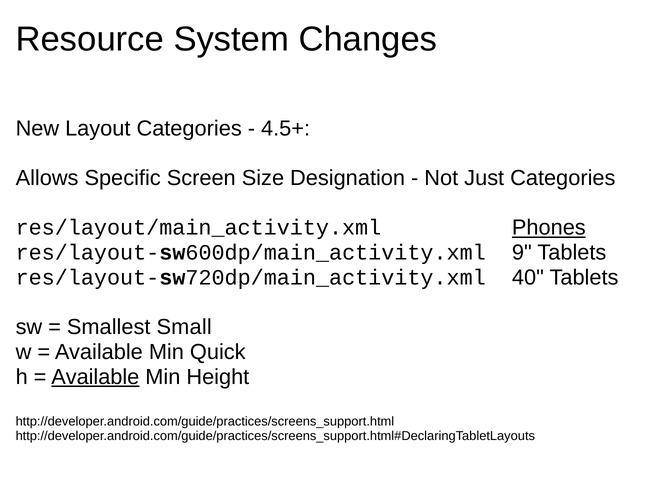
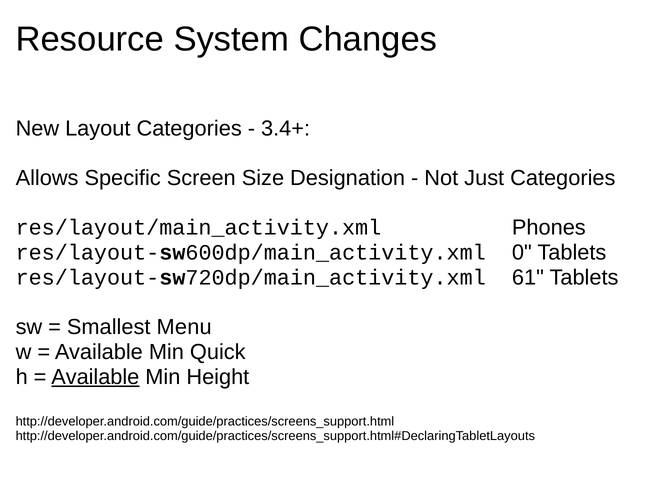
4.5+: 4.5+ -> 3.4+ (286, 128)
Phones underline: present -> none (549, 228)
9: 9 -> 0 (522, 253)
40: 40 -> 61 (528, 277)
Small: Small -> Menu (184, 327)
